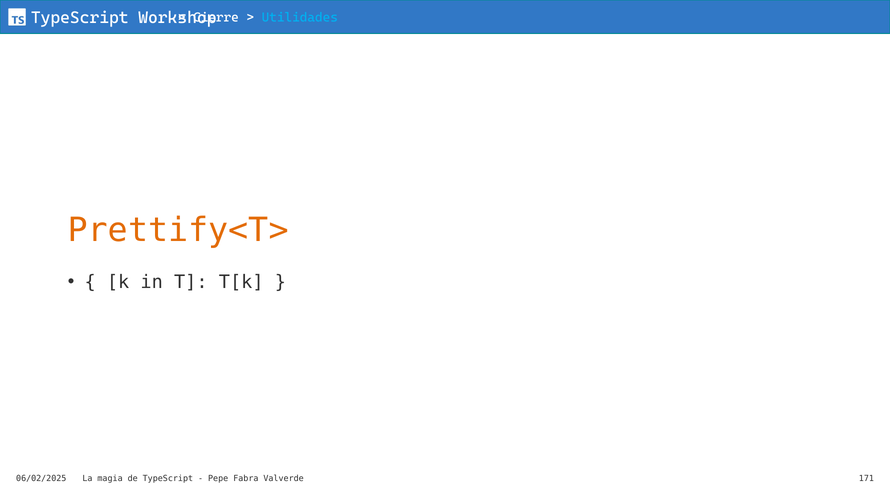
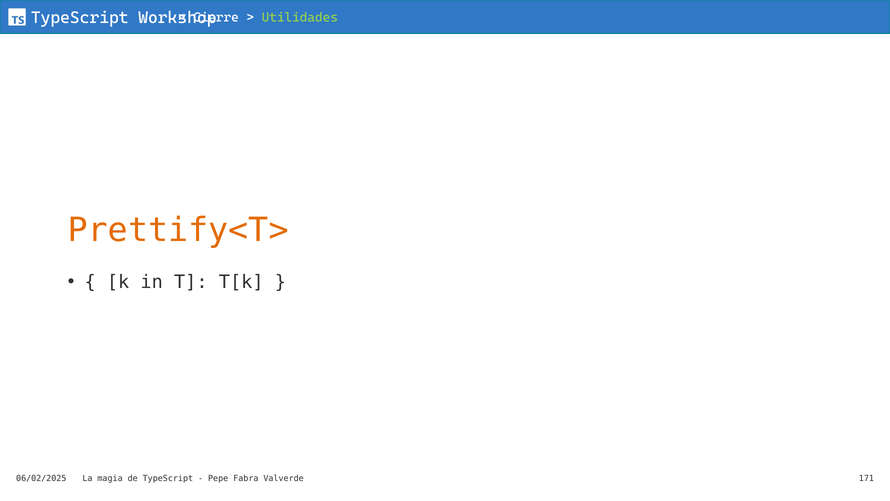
Utilidades colour: light blue -> light green (300, 17)
